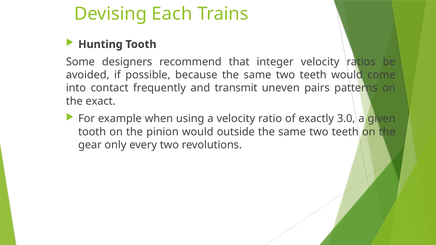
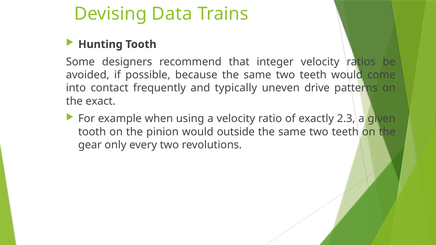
Each: Each -> Data (172, 14)
transmit: transmit -> typically (236, 88)
pairs: pairs -> drive (317, 88)
3.0: 3.0 -> 2.3 (346, 119)
